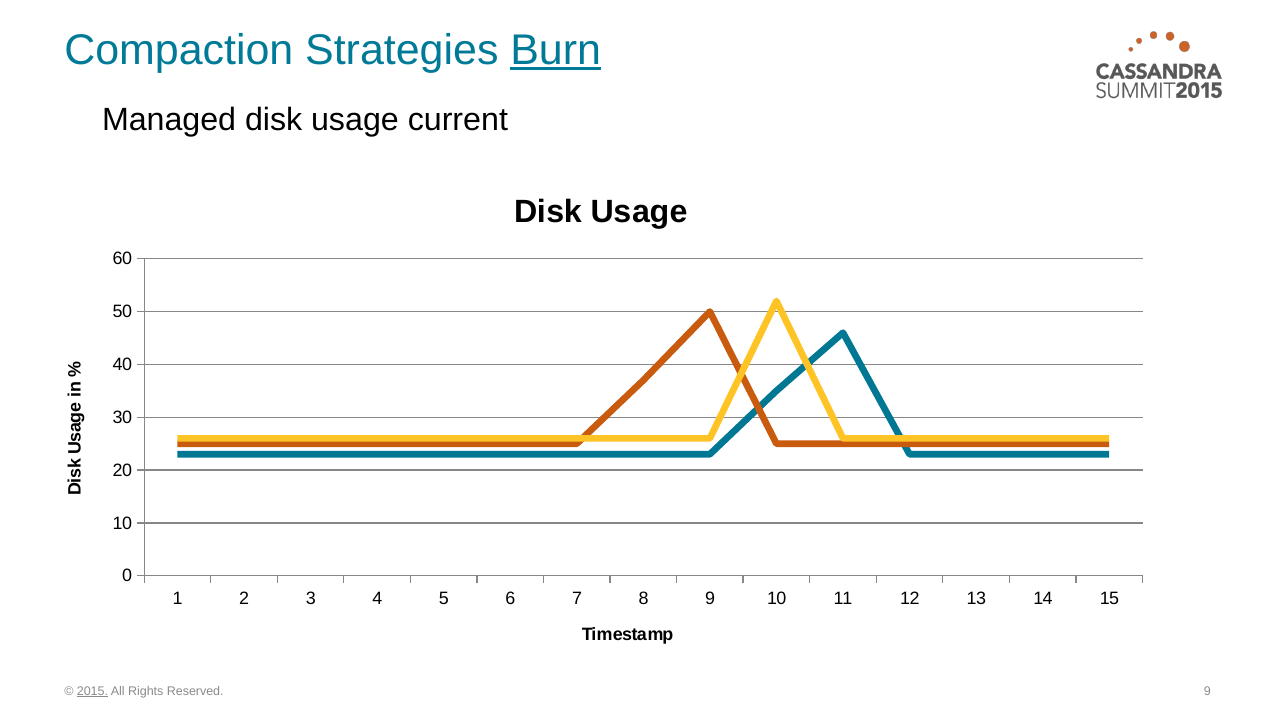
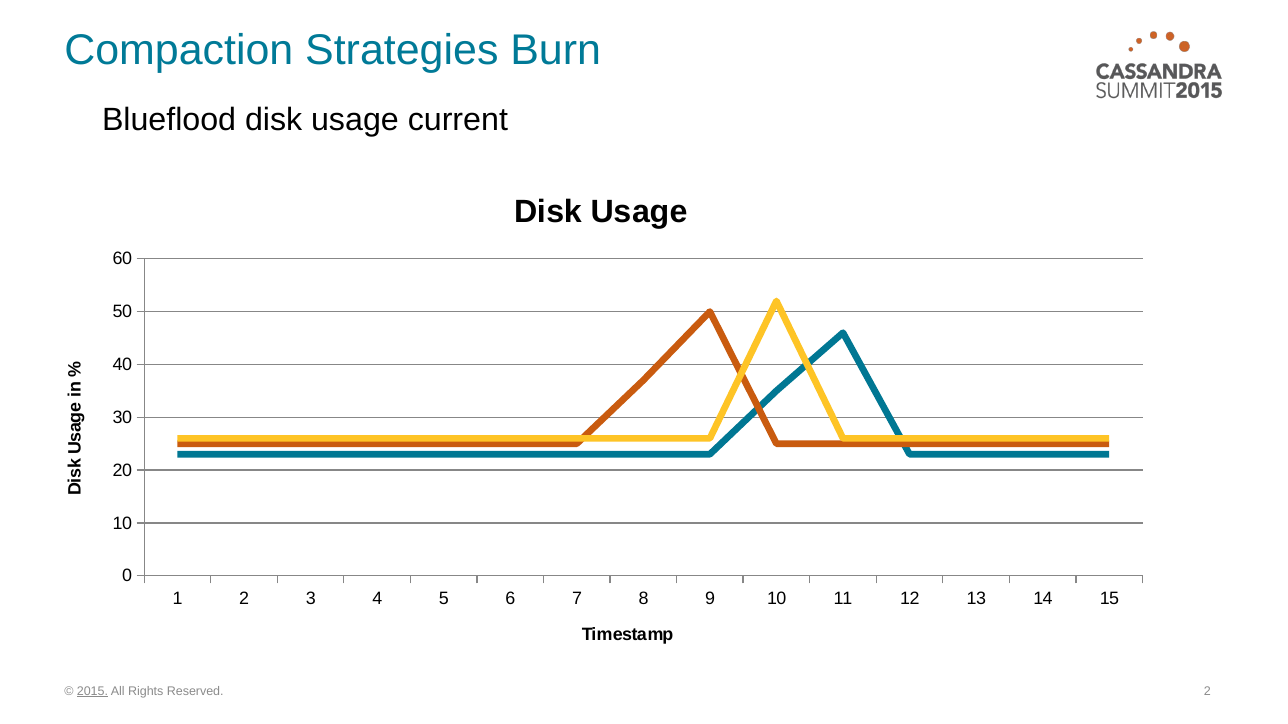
Burn underline: present -> none (556, 50)
Managed: Managed -> Blueflood (169, 120)
Reserved 9: 9 -> 2 (1207, 692)
